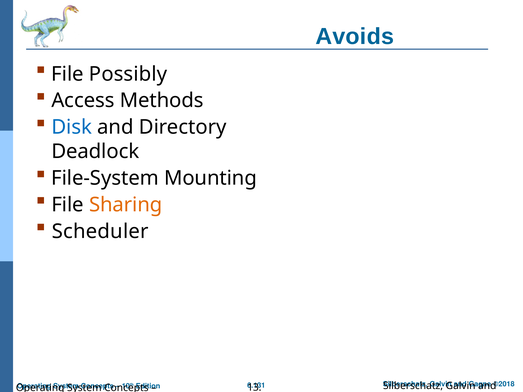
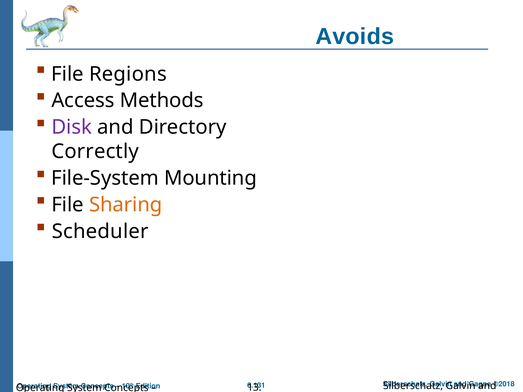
Possibly: Possibly -> Regions (128, 74)
Disk colour: blue -> purple (72, 127)
Deadlock: Deadlock -> Correctly (95, 152)
